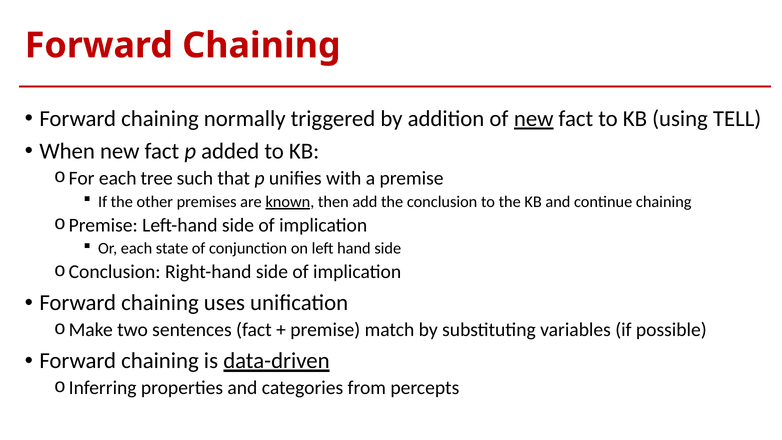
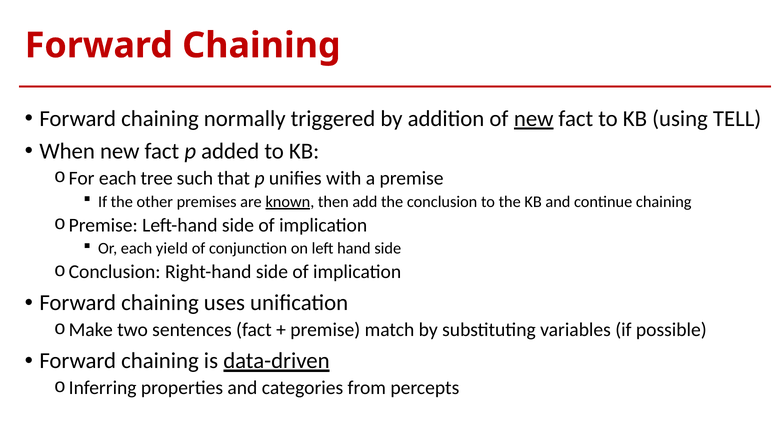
state: state -> yield (172, 249)
